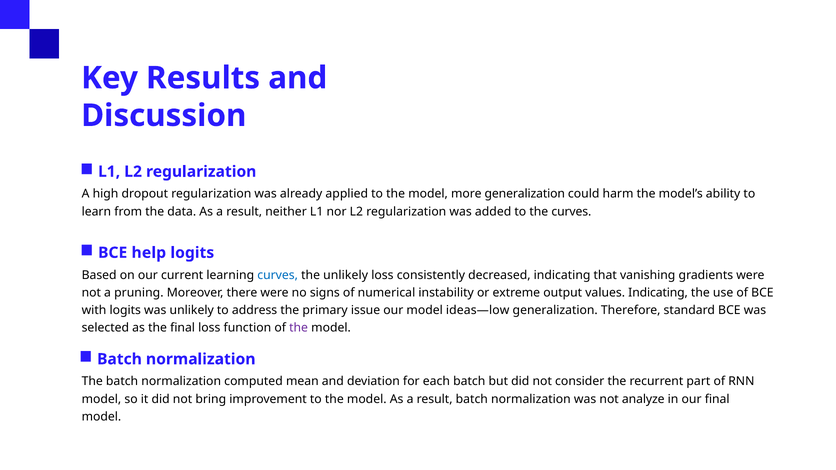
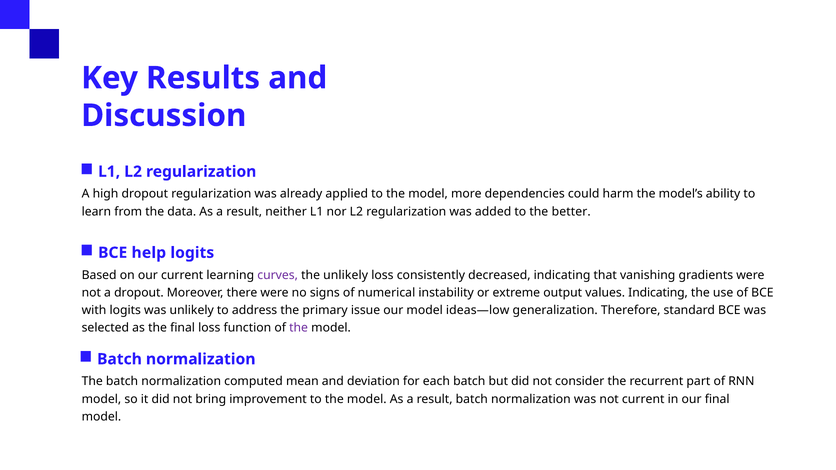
more generalization: generalization -> dependencies (525, 194)
the curves: curves -> better (571, 212)
curves colour: blue -> purple (278, 275)
a pruning: pruning -> dropout (139, 293)
not analyze: analyze -> current (643, 399)
